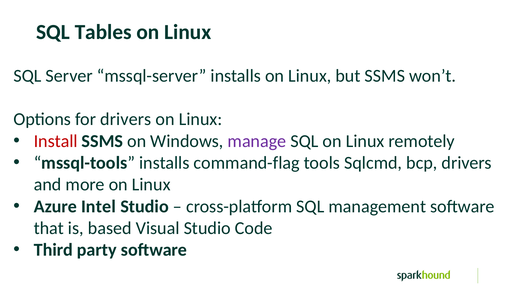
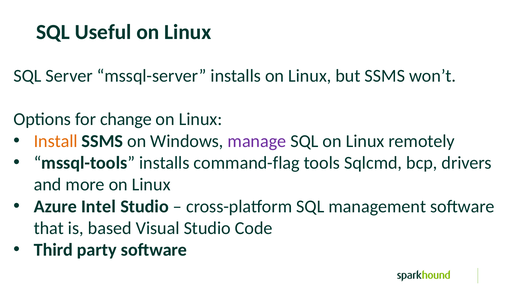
Tables: Tables -> Useful (103, 32)
for drivers: drivers -> change (126, 119)
Install colour: red -> orange (56, 141)
